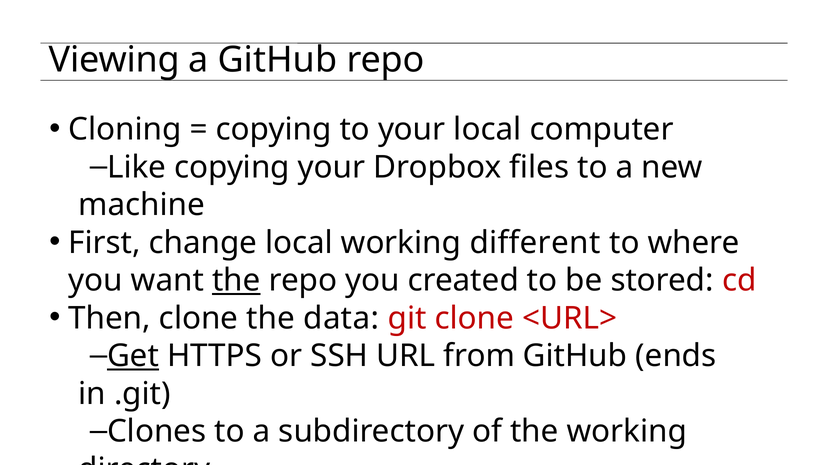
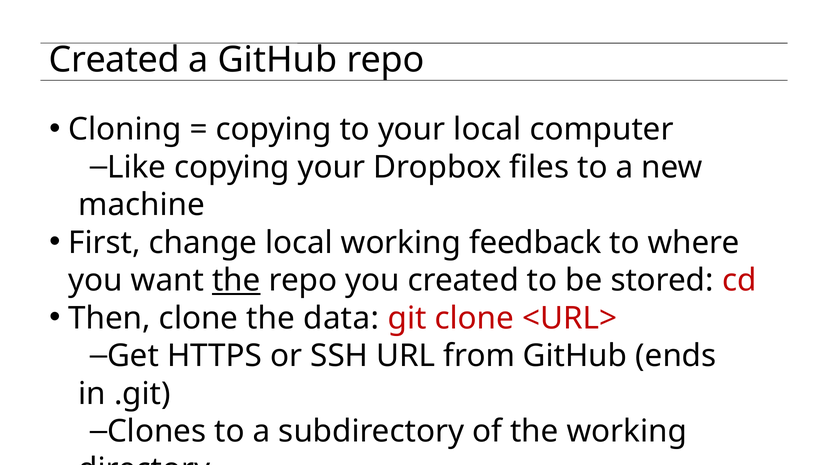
Viewing: Viewing -> Created (114, 60)
working different: different -> feedback (535, 243)
Get underline: present -> none (133, 356)
